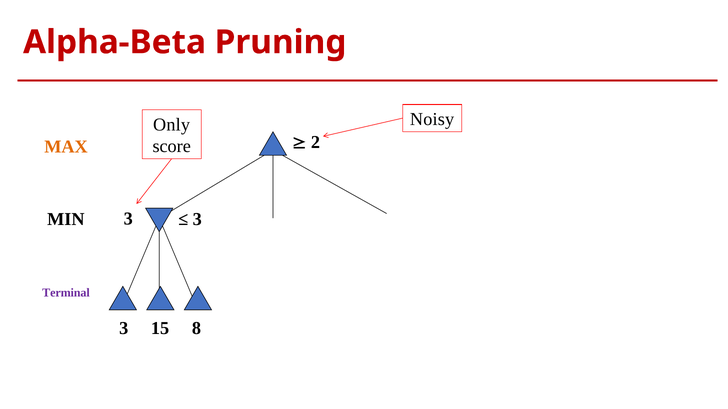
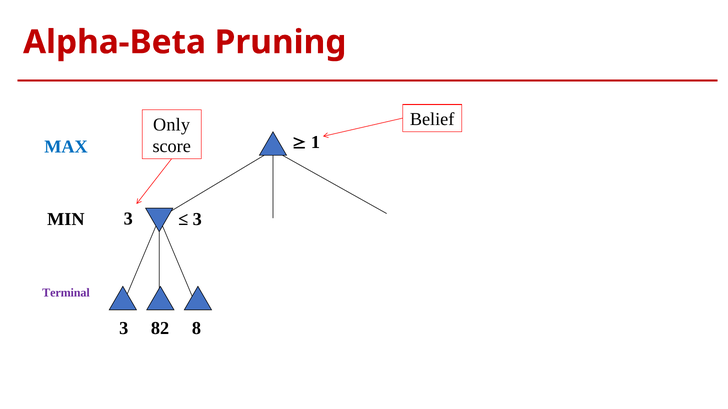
Noisy: Noisy -> Belief (432, 120)
2: 2 -> 1 (316, 142)
MAX colour: orange -> blue (66, 147)
15: 15 -> 82 (160, 329)
